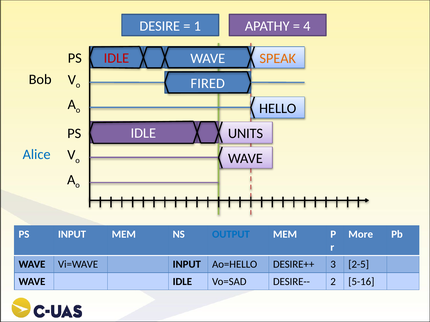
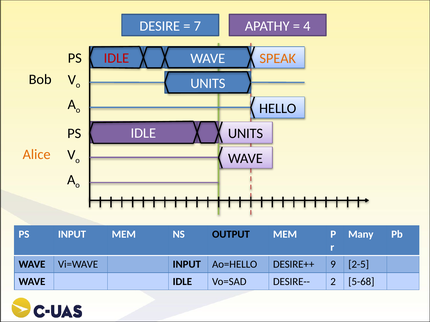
1: 1 -> 7 (197, 26)
FIRED: FIRED -> UNITS (208, 84)
Alice colour: blue -> orange (37, 155)
OUTPUT colour: blue -> black (231, 235)
More: More -> Many (361, 235)
3: 3 -> 9 (333, 265)
5-16: 5-16 -> 5-68 (361, 282)
